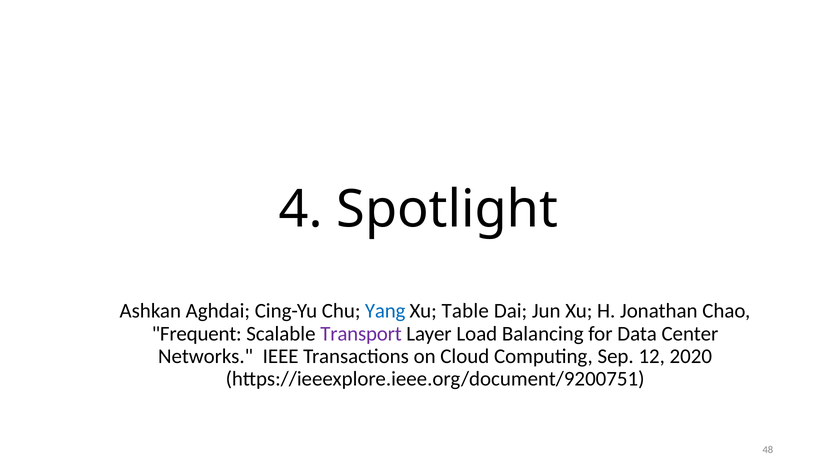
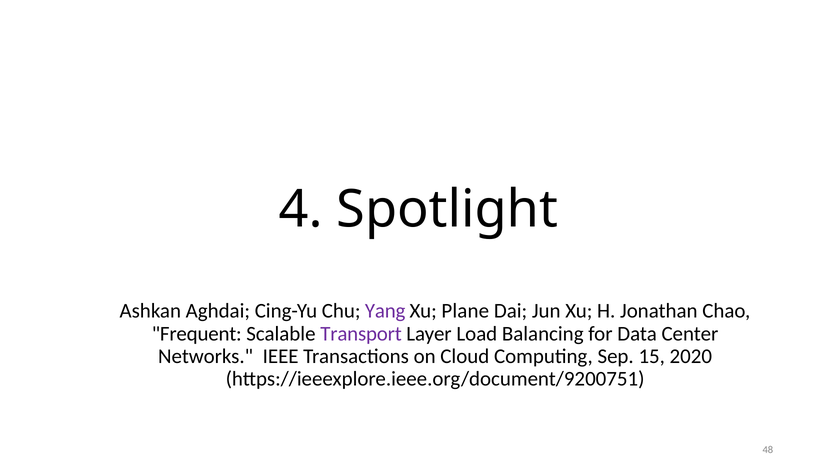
Yang colour: blue -> purple (385, 311)
Table: Table -> Plane (465, 311)
12: 12 -> 15 (652, 356)
